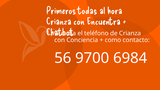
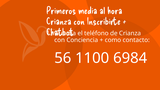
todas: todas -> media (88, 11)
Encuentra: Encuentra -> Inscribirte (104, 22)
9700: 9700 -> 1100 (92, 58)
